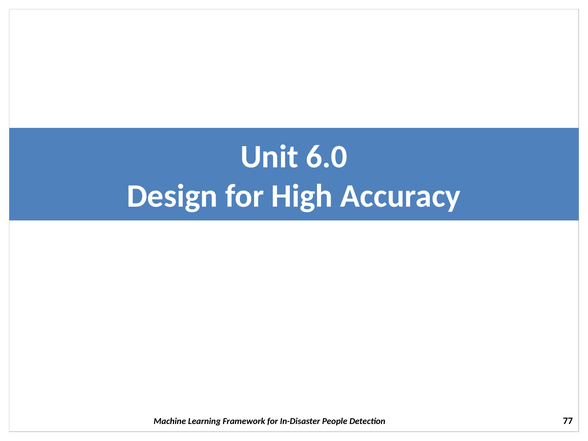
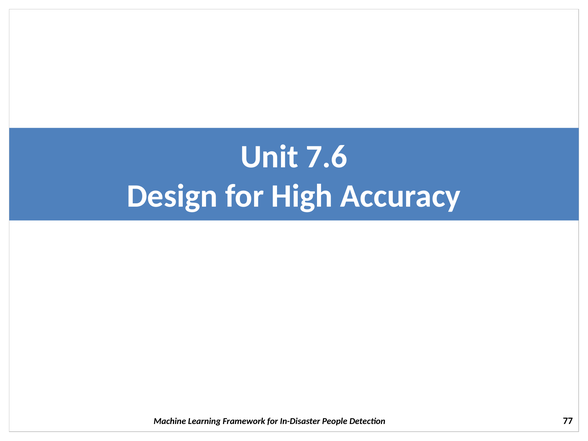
6.0: 6.0 -> 7.6 (327, 157)
